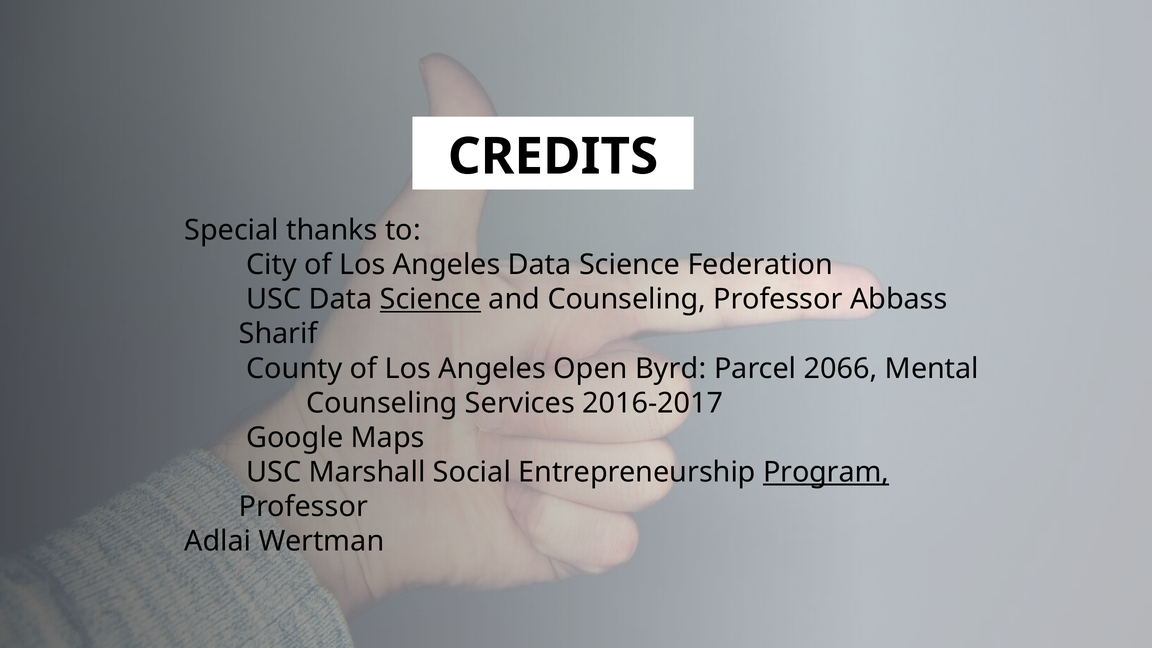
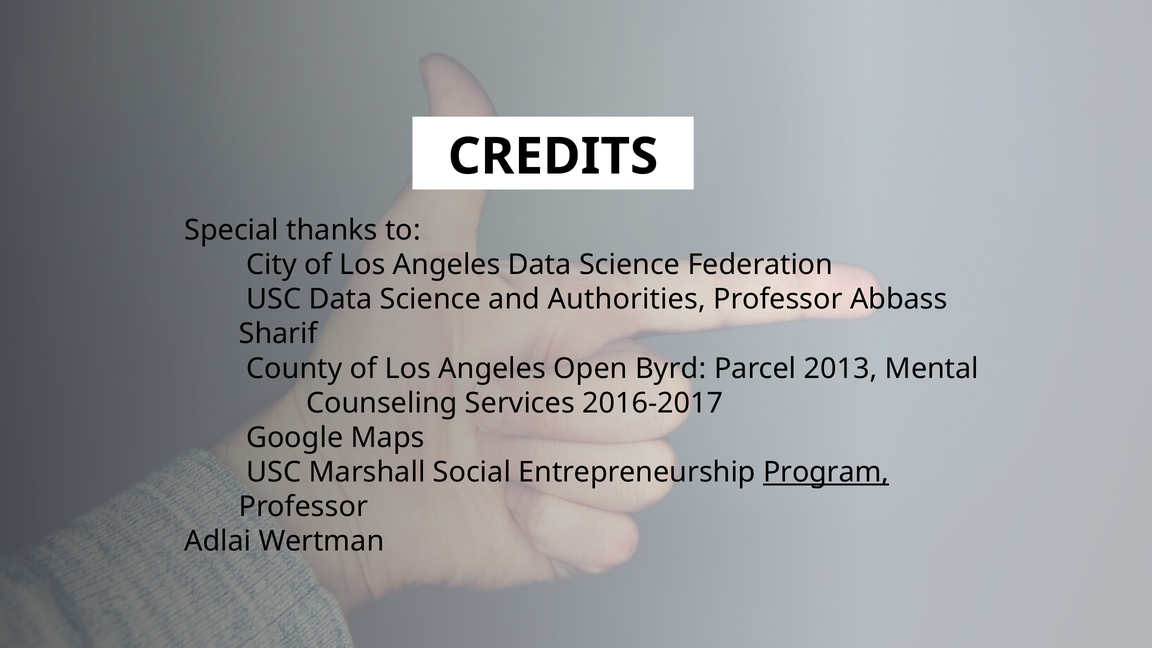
Science underline: present -> none (430, 299)
and Counseling: Counseling -> Authorities (627, 299)
2066: 2066 -> 2013 (841, 369)
